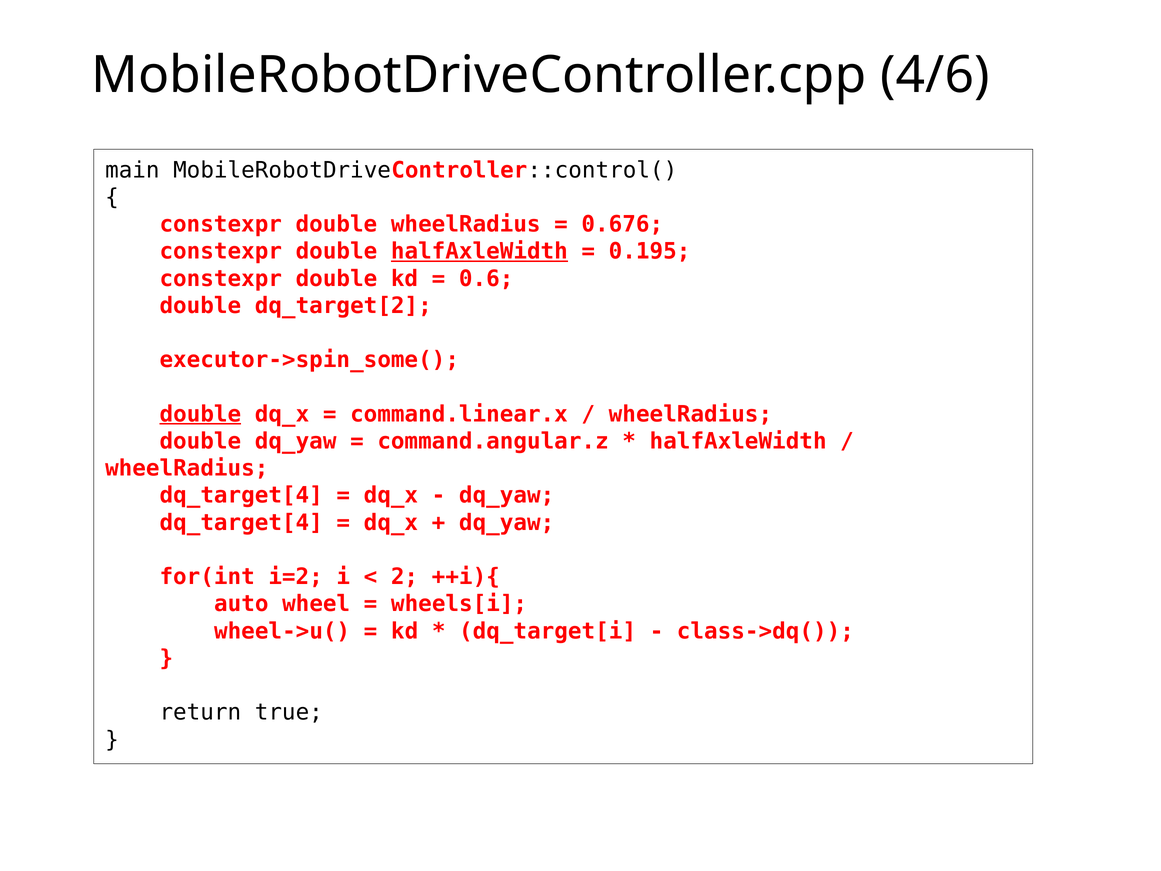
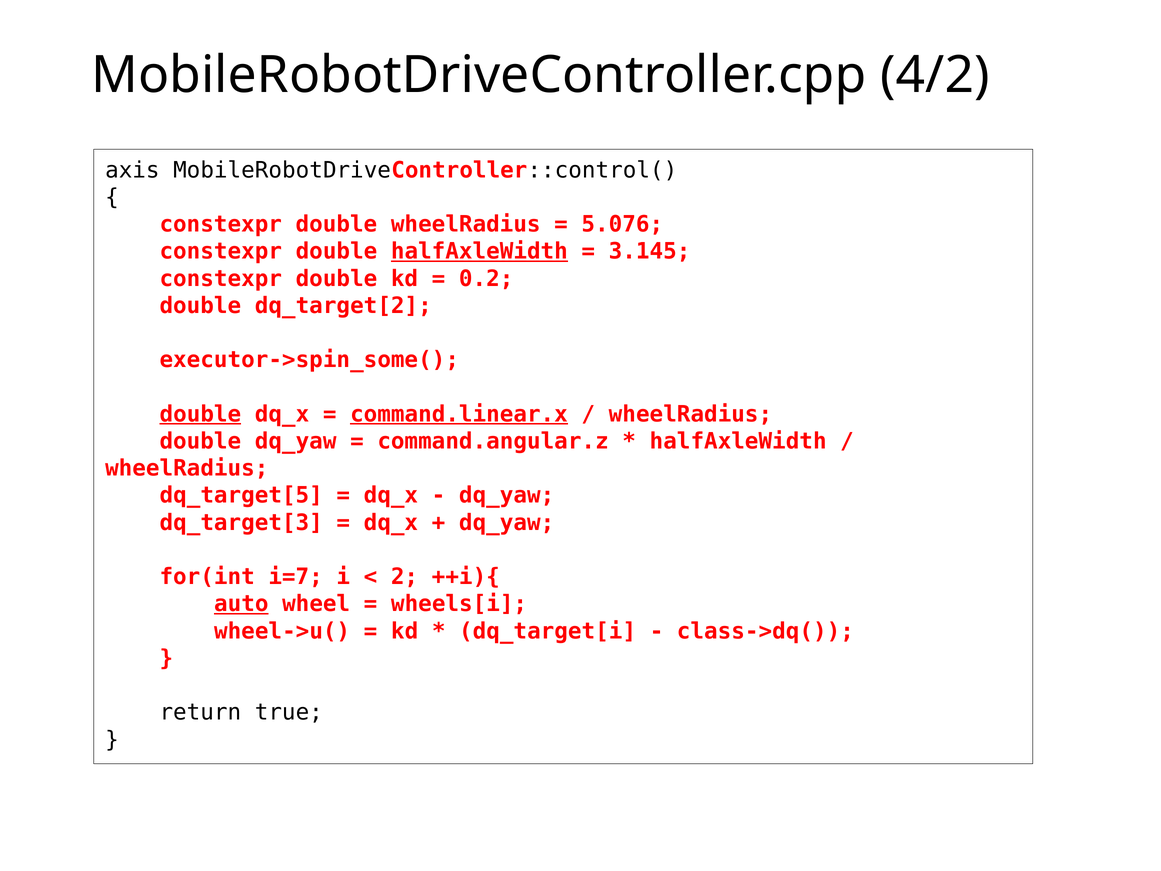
4/6: 4/6 -> 4/2 (935, 75)
main: main -> axis (132, 170)
0.676: 0.676 -> 5.076 (622, 224)
0.195: 0.195 -> 3.145 (650, 251)
0.6: 0.6 -> 0.2 (486, 279)
command.linear.x underline: none -> present (459, 414)
dq_target[4: dq_target[4 -> dq_target[5 (241, 495)
dq_target[4: dq_target[4 -> dq_target[3 (241, 522)
i=2: i=2 -> i=7 (296, 577)
auto underline: none -> present (241, 604)
